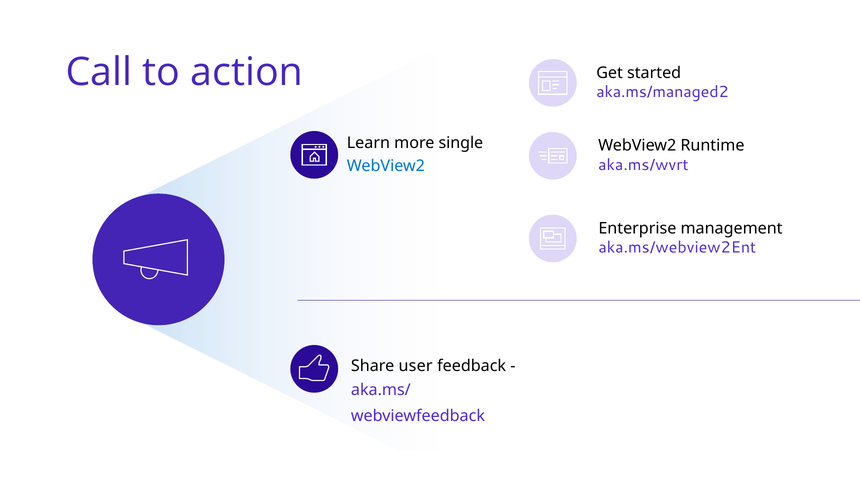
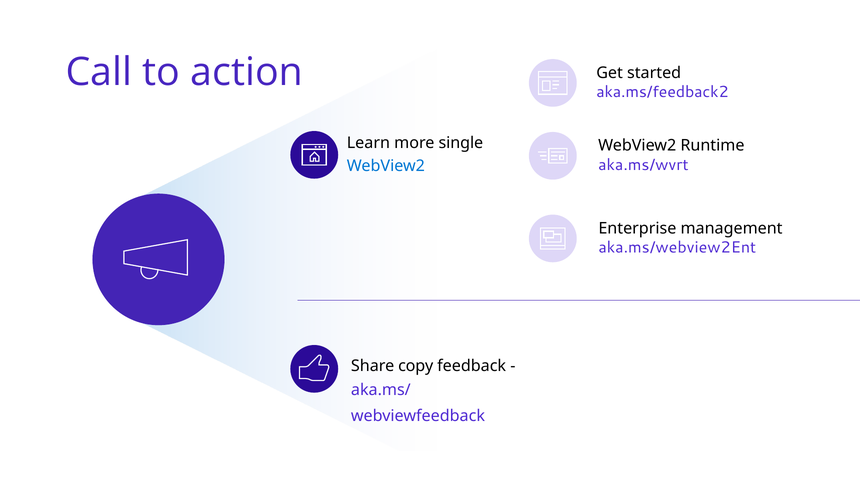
aka.ms/managed2: aka.ms/managed2 -> aka.ms/feedback2 (663, 92)
user: user -> copy (416, 367)
